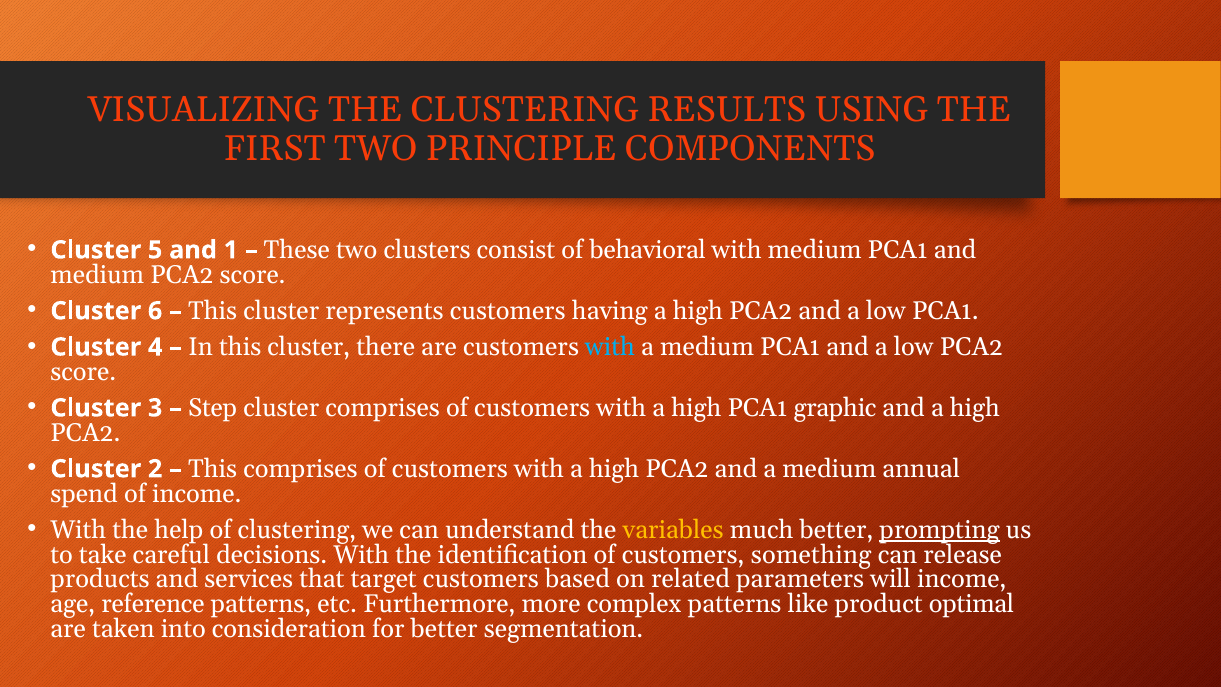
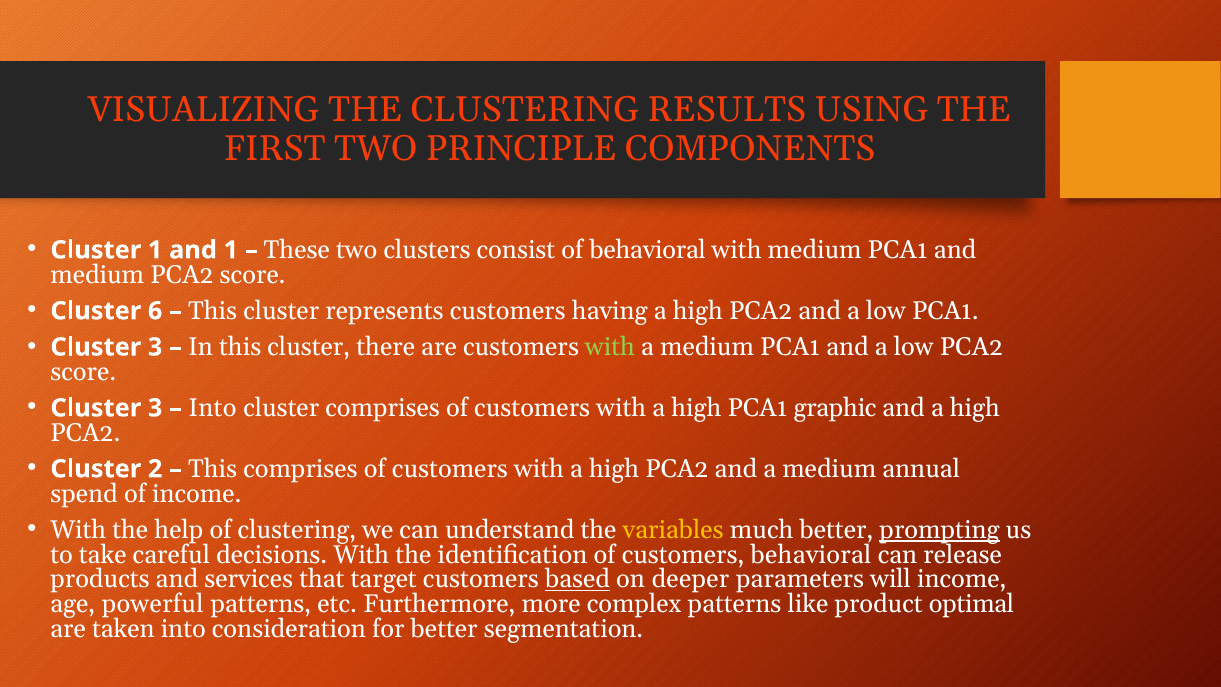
Cluster 5: 5 -> 1 (155, 250)
4: 4 -> 3 (155, 347)
with colour: light blue -> light green (610, 347)
Step: Step -> Into (212, 408)
customers something: something -> behavioral (811, 554)
based underline: none -> present (578, 579)
related: related -> deeper (690, 579)
reference: reference -> powerful (153, 604)
